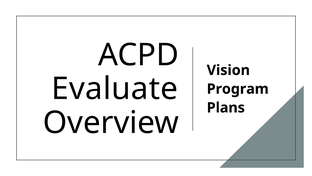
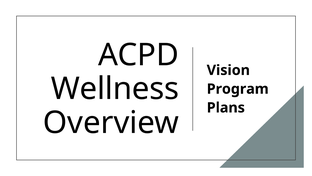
Evaluate: Evaluate -> Wellness (115, 89)
